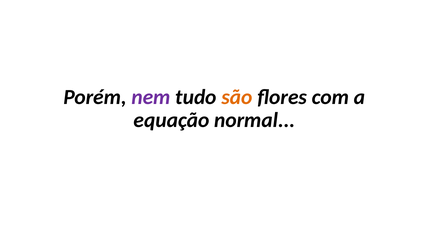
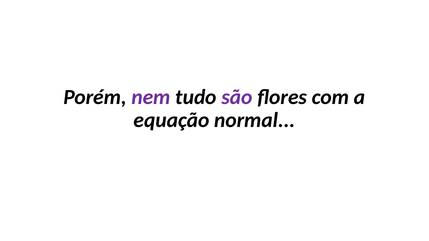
são colour: orange -> purple (237, 97)
